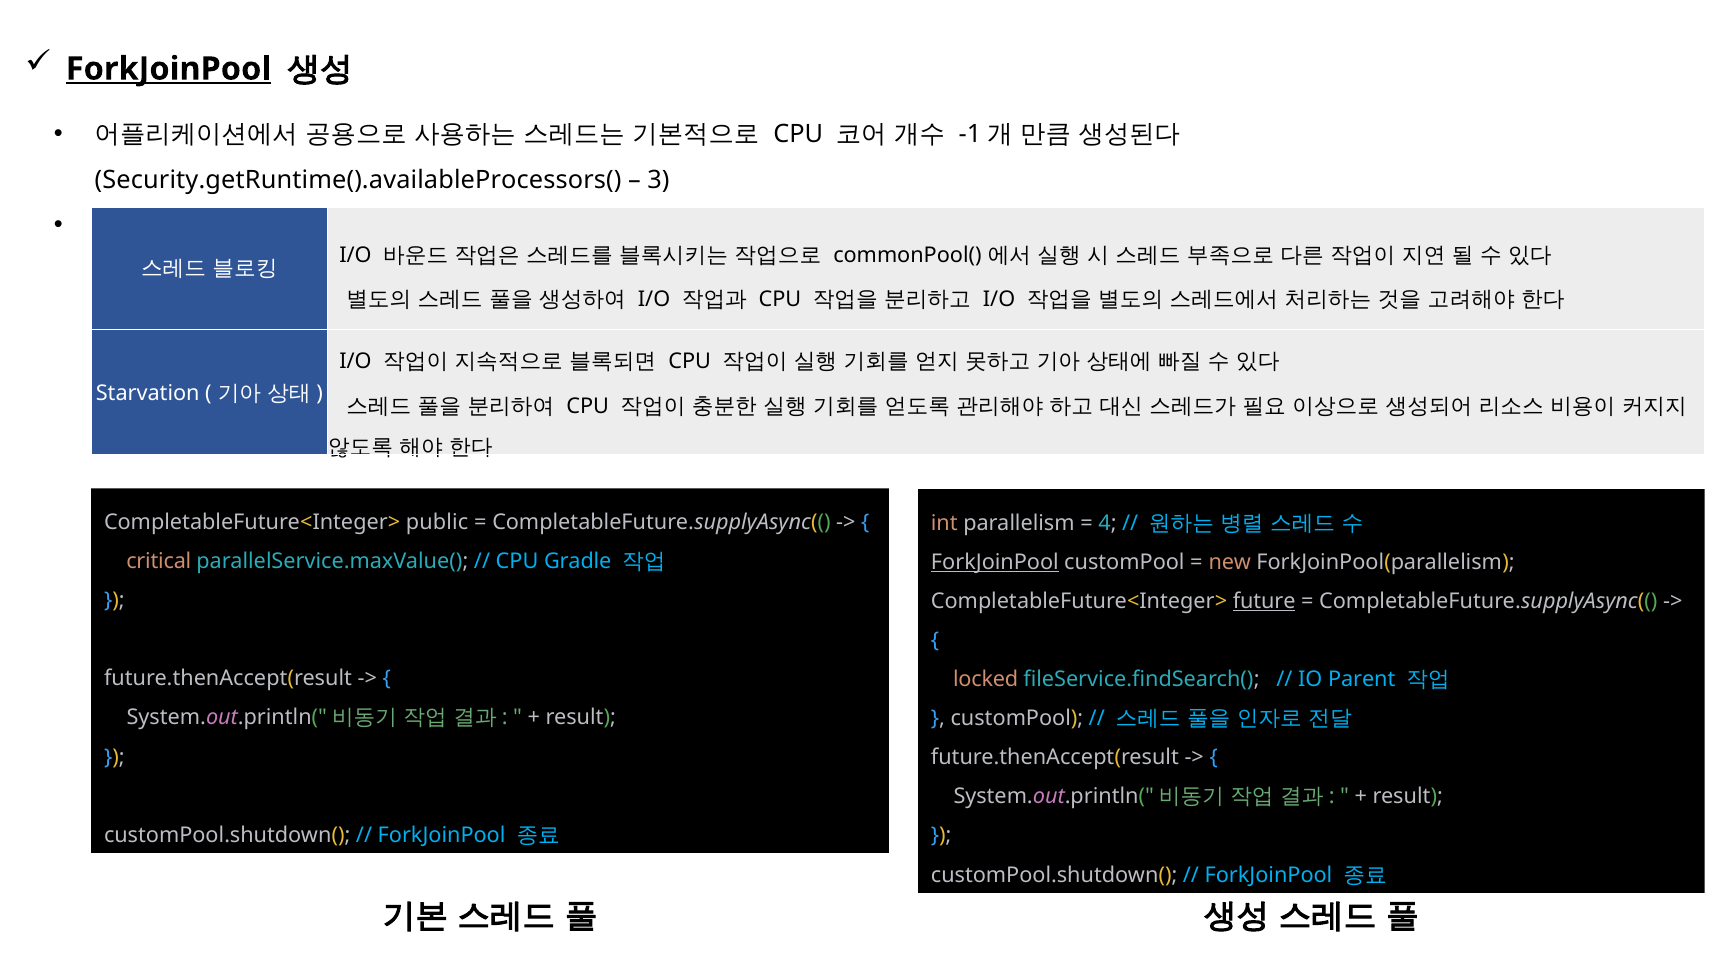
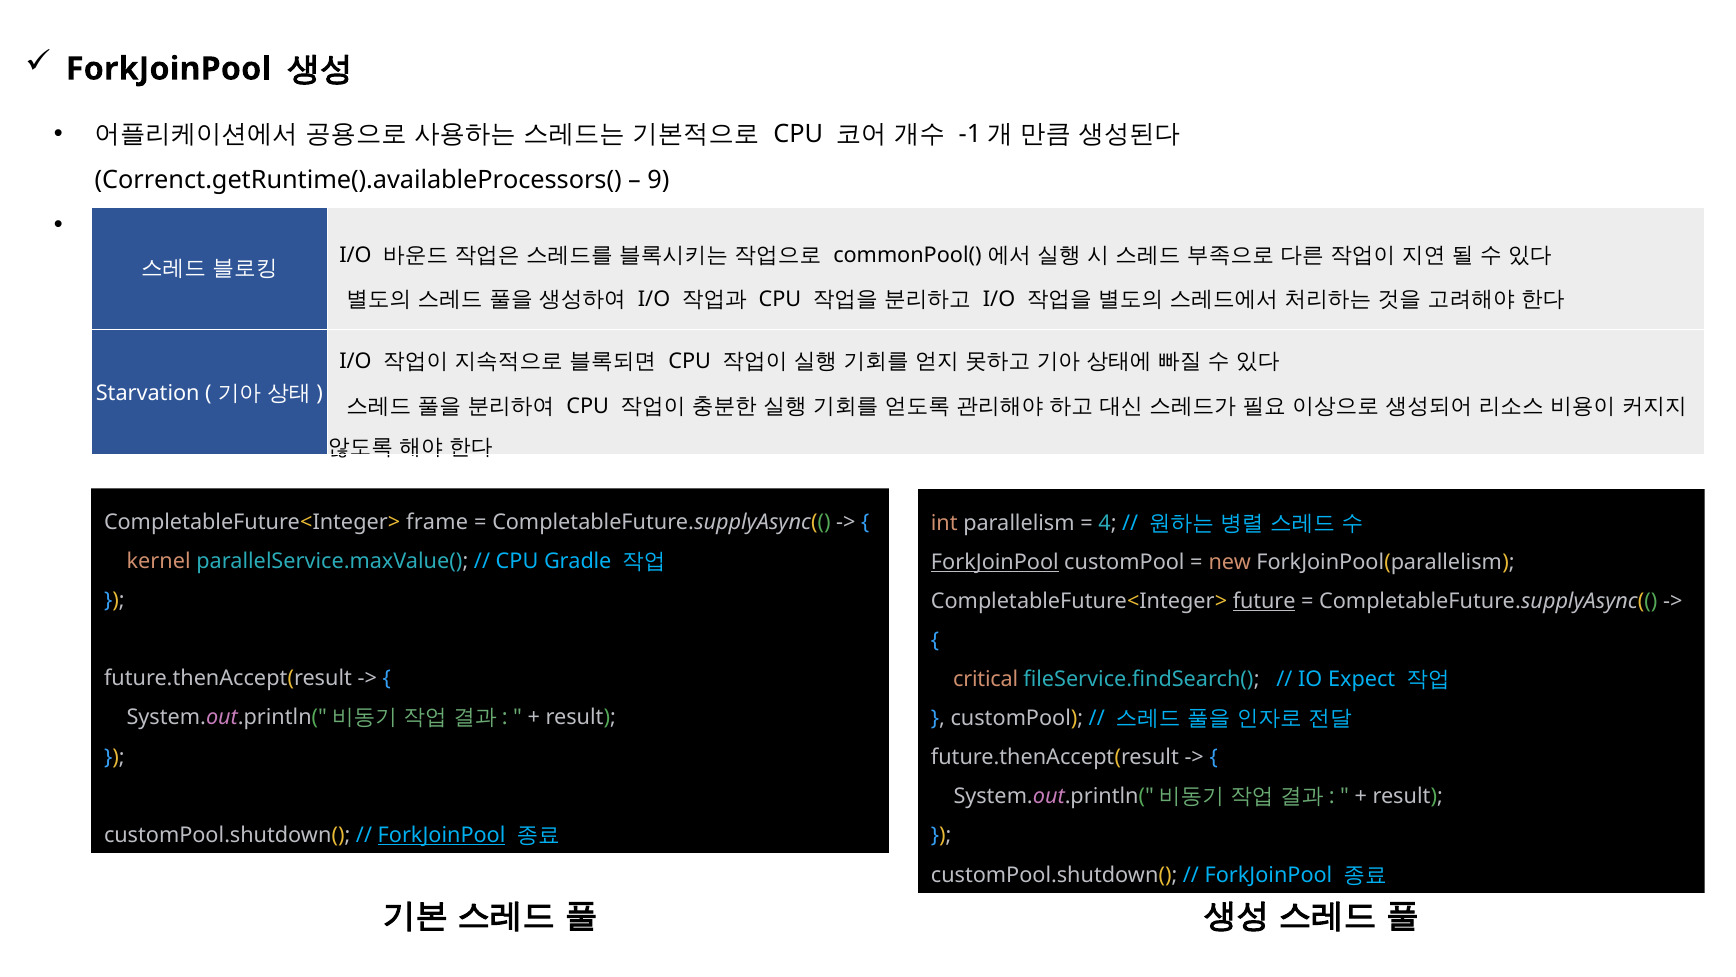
ForkJoinPool underline: present -> none (168, 69)
Security.getRuntime().availableProcessors(: Security.getRuntime().availableProcessors( -> Correnct.getRuntime().availableProcessors( (358, 180)
3: 3 -> 9 (658, 180)
public: public -> frame (437, 522)
critical: critical -> kernel (159, 561)
locked: locked -> critical (986, 679)
Parent: Parent -> Expect (1362, 679)
ForkJoinPool underline: none -> present (442, 835)
